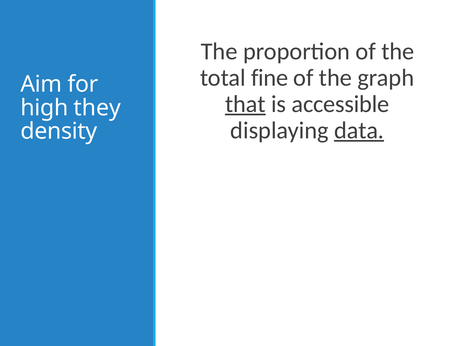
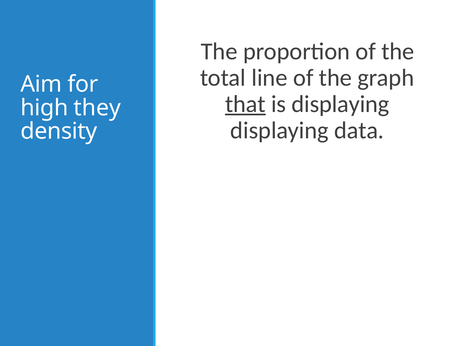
fine: fine -> line (270, 78)
is accessible: accessible -> displaying (340, 104)
data underline: present -> none (359, 131)
